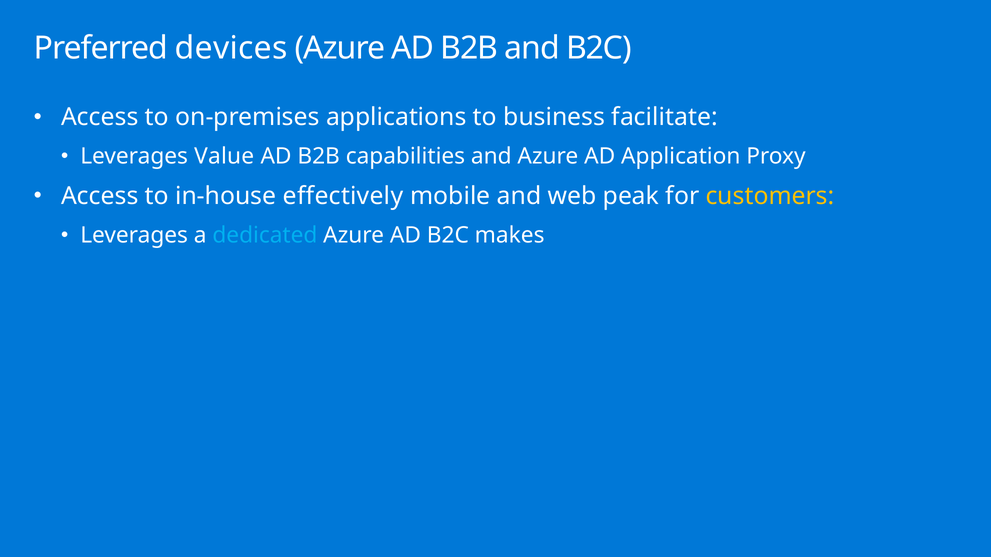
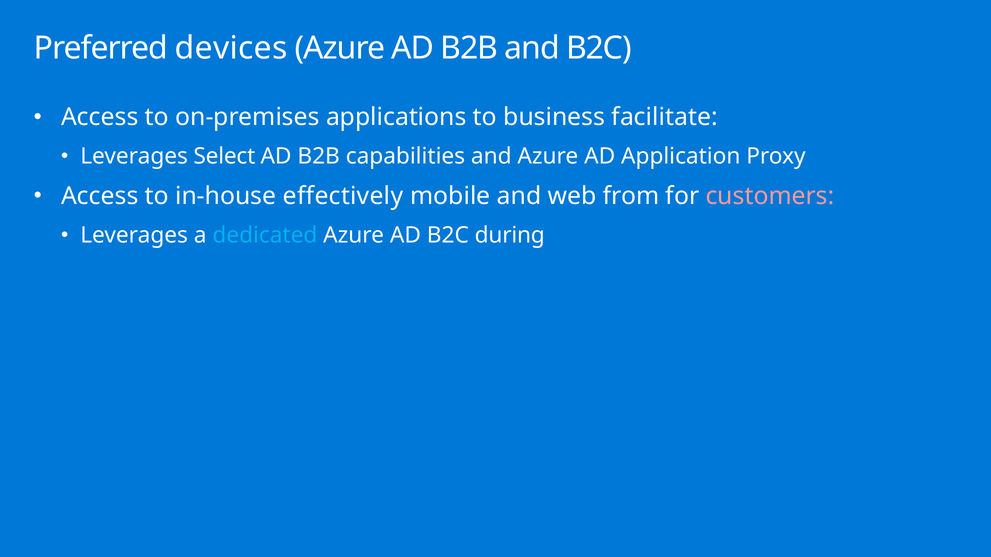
Value: Value -> Select (224, 157)
peak: peak -> from (631, 196)
customers colour: yellow -> pink (770, 196)
makes: makes -> during (510, 235)
